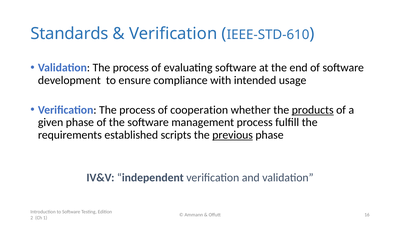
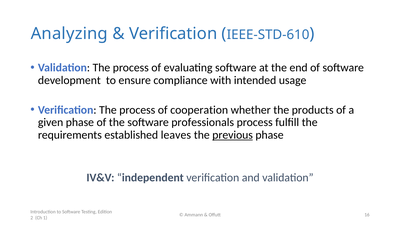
Standards: Standards -> Analyzing (69, 34)
products underline: present -> none (313, 110)
management: management -> professionals (203, 122)
scripts: scripts -> leaves (176, 135)
